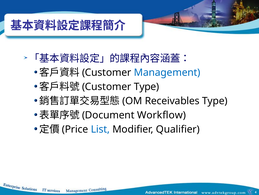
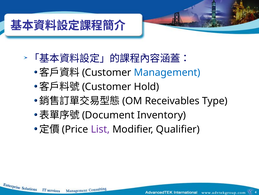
Type: Type -> Hold (147, 86)
Workflow: Workflow -> Inventory (162, 115)
List colour: blue -> purple (100, 129)
